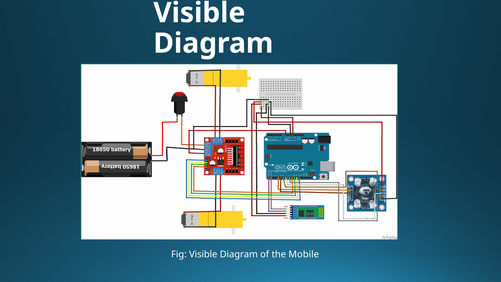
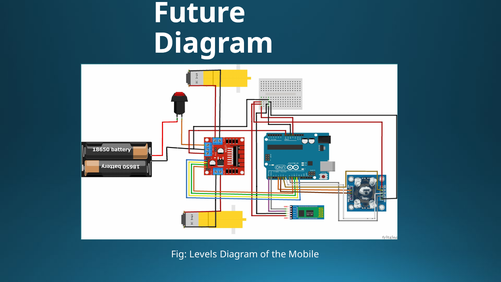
Visible: Visible -> Future (199, 13)
Fig Visible: Visible -> Levels (203, 254)
